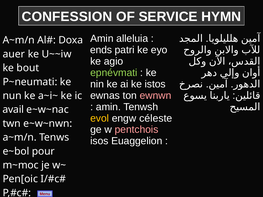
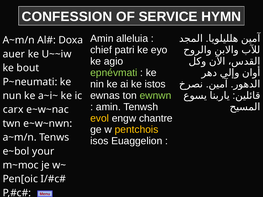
ends: ends -> chief (101, 50)
ewnwn colour: pink -> light green (156, 96)
avail: avail -> carx (13, 110)
céleste: céleste -> chantre (156, 118)
pentchois colour: pink -> yellow (136, 130)
pour: pour -> your (43, 151)
